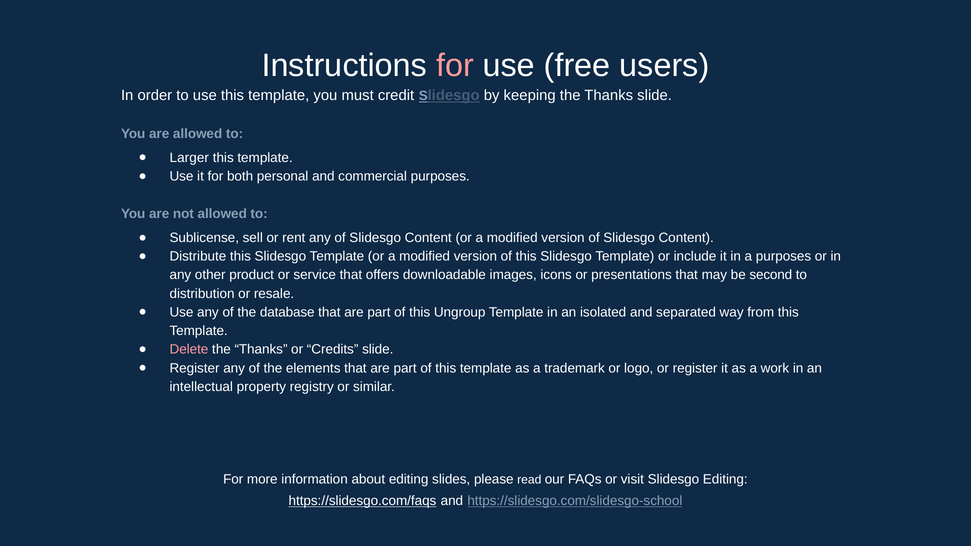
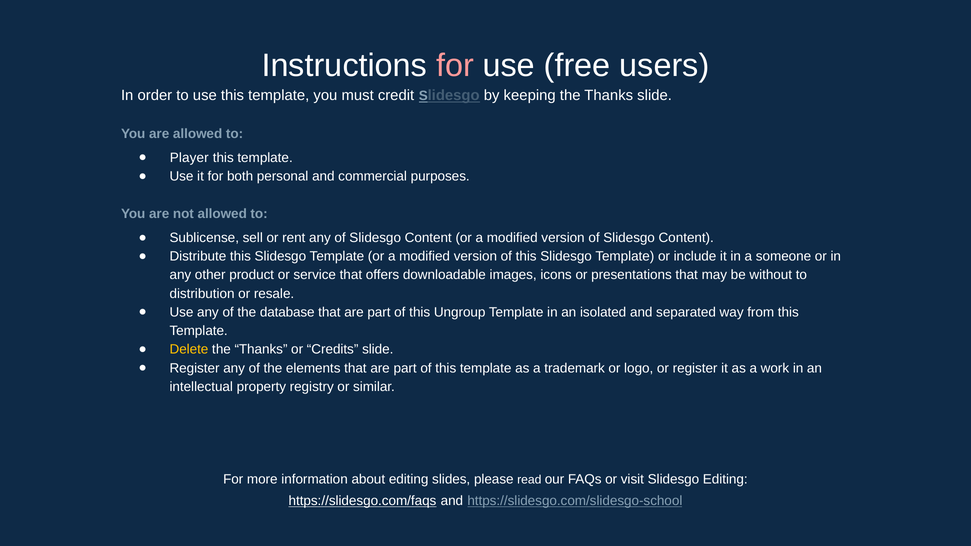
Larger: Larger -> Player (189, 158)
a purposes: purposes -> someone (784, 257)
second: second -> without (771, 275)
Delete colour: pink -> yellow (189, 350)
